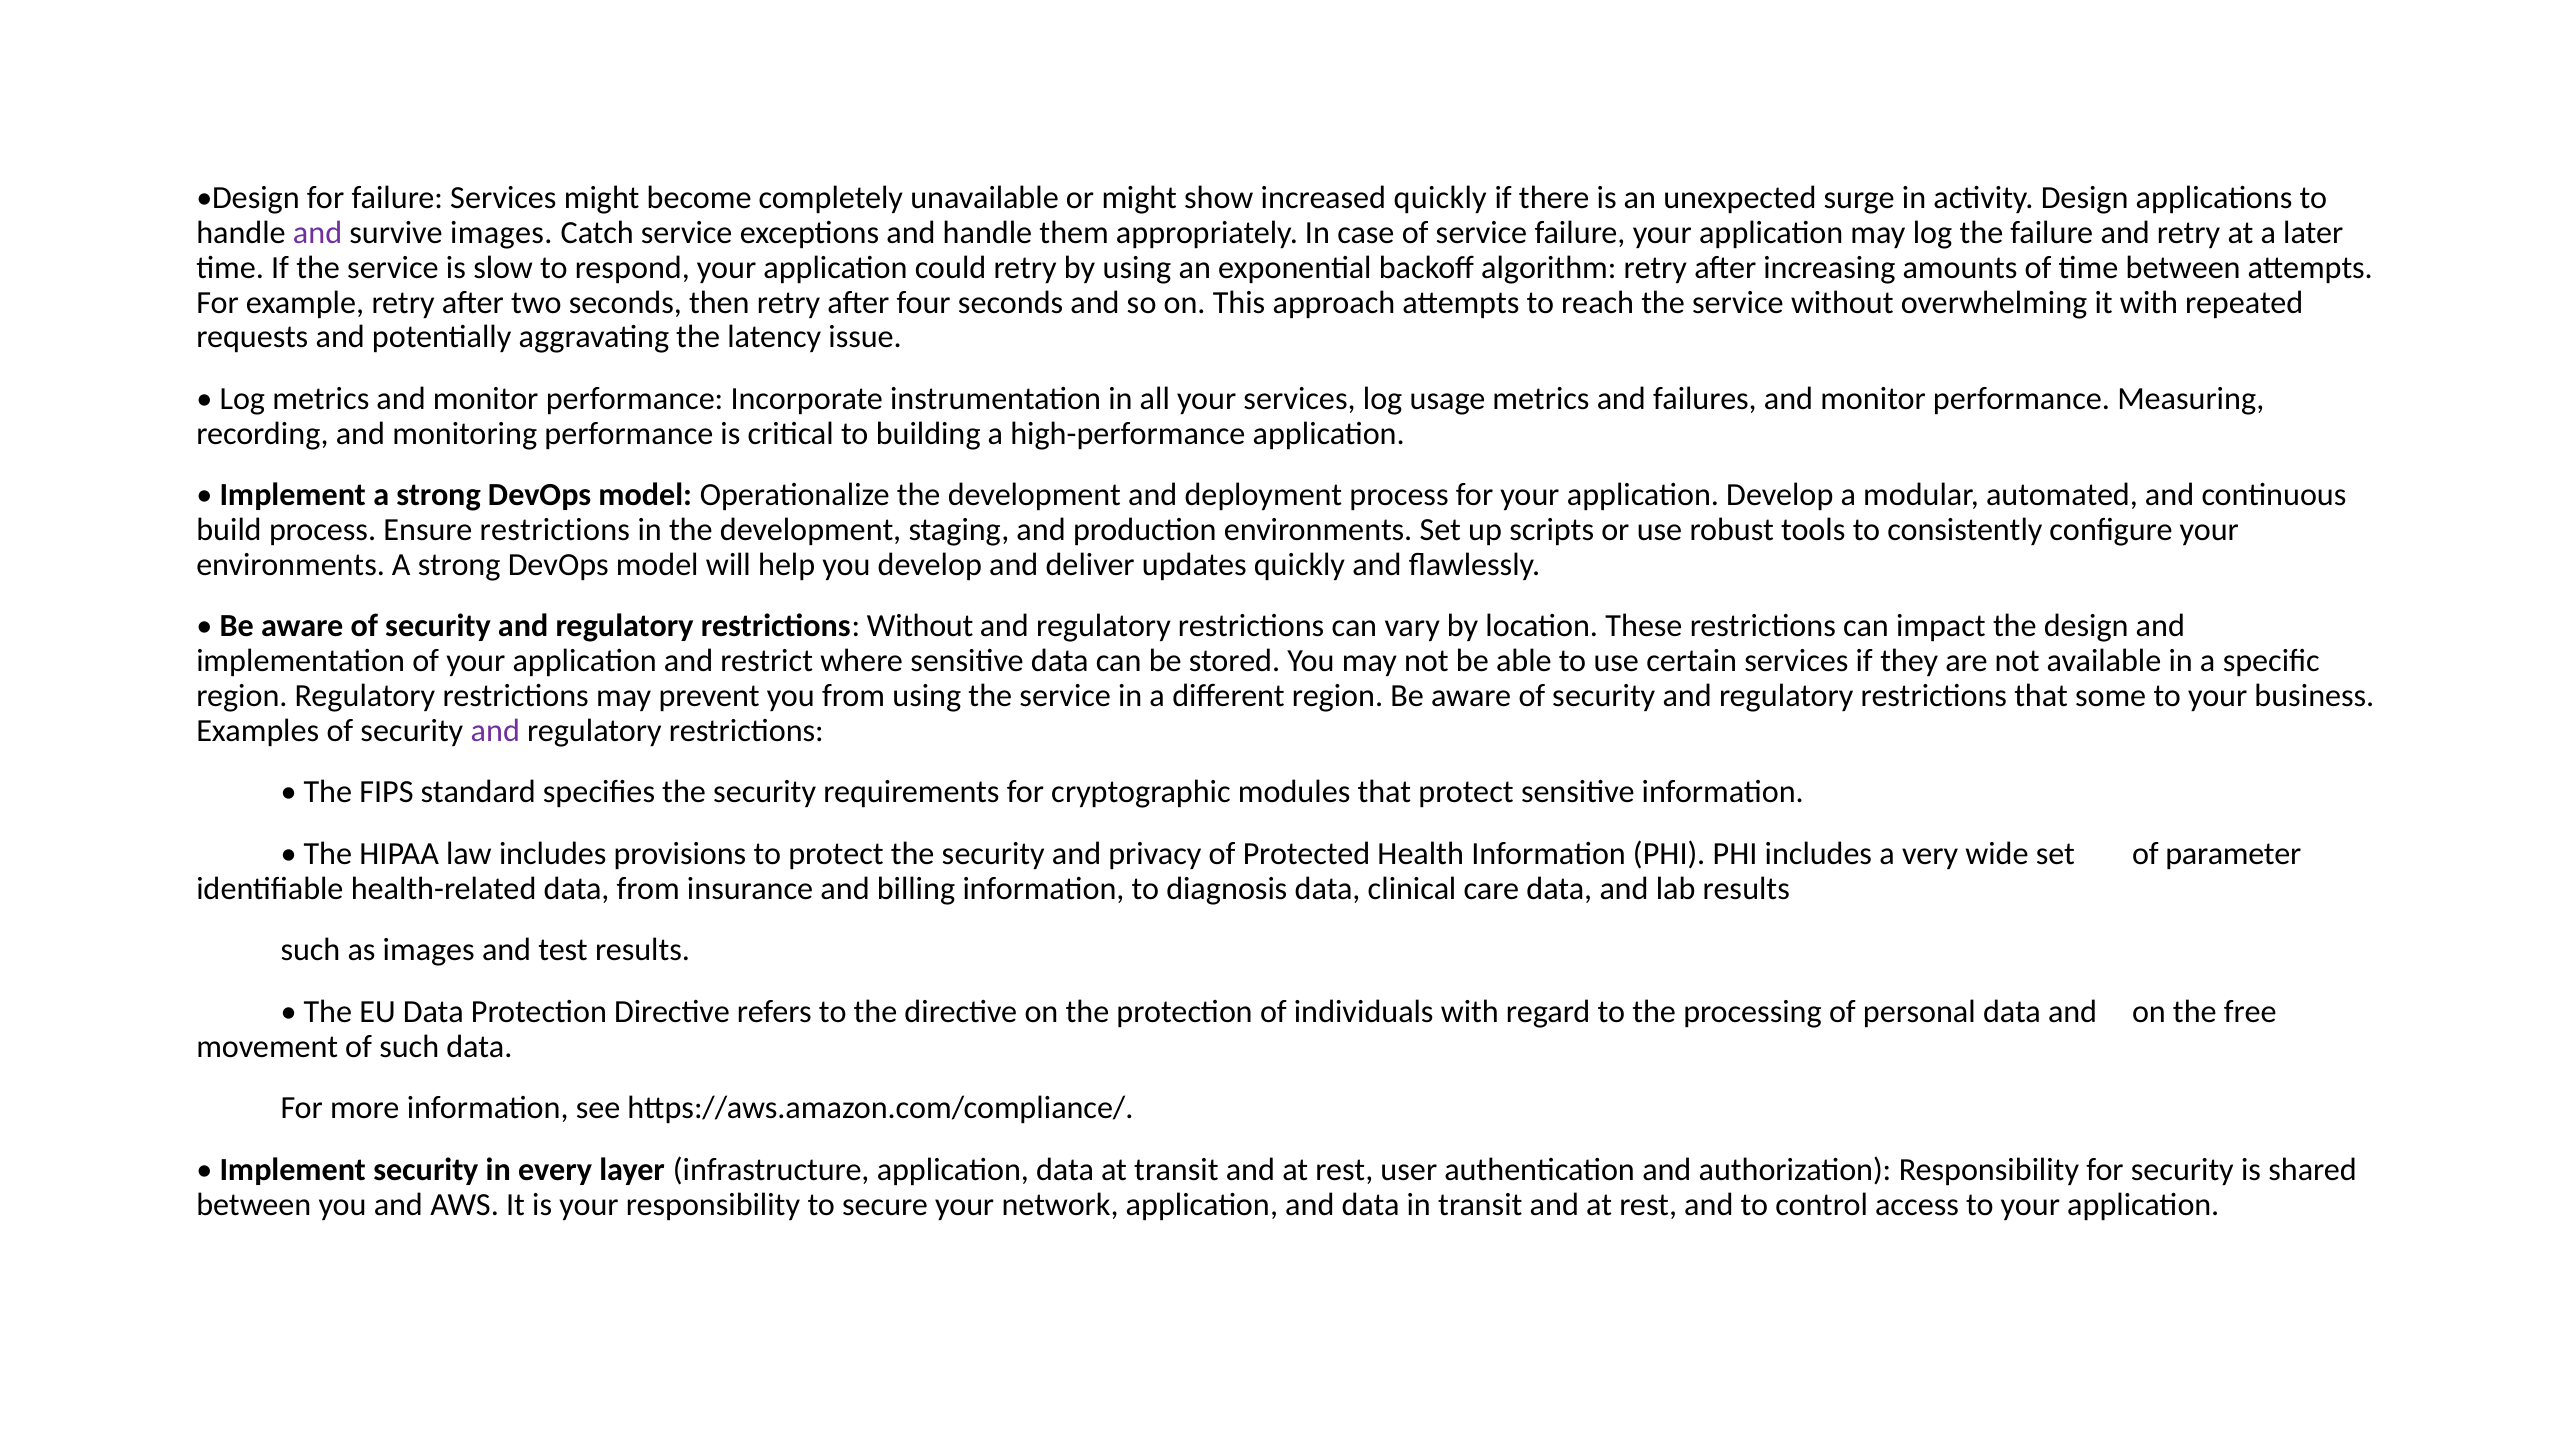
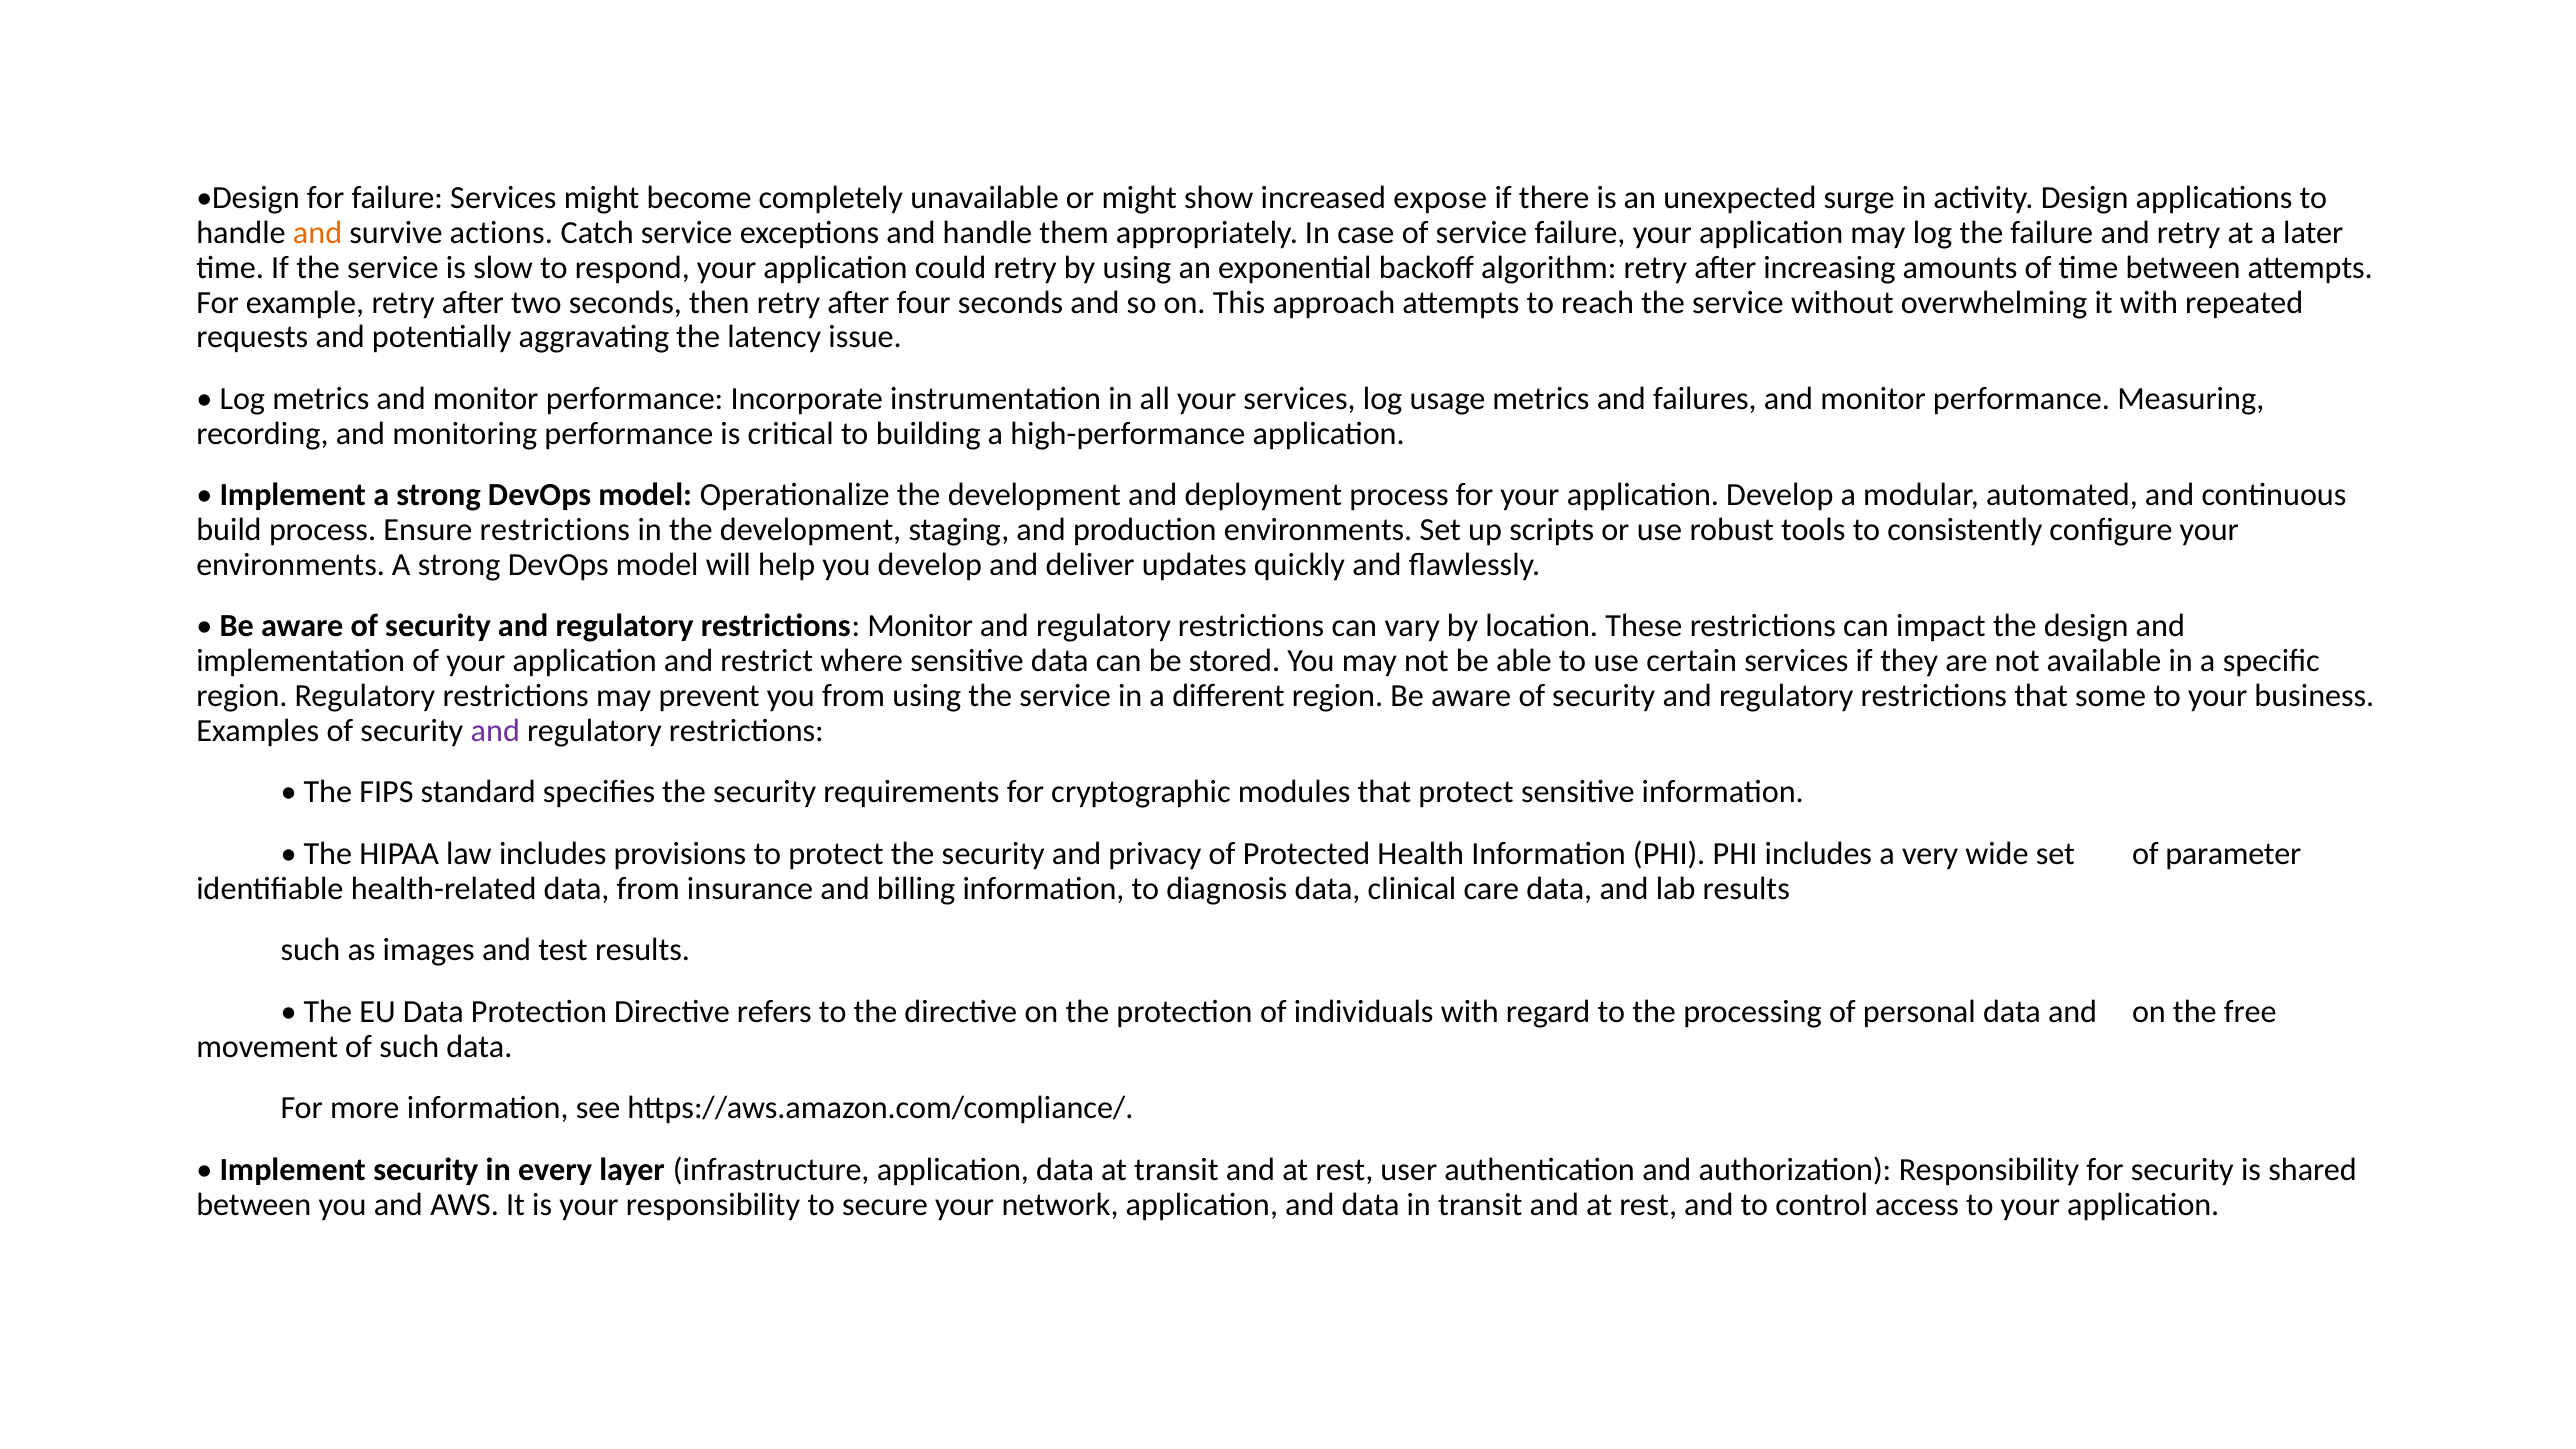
increased quickly: quickly -> expose (1440, 198)
and colour: purple -> orange (318, 233)
survive images: images -> actions (501, 233)
restrictions Without: Without -> Monitor (920, 626)
